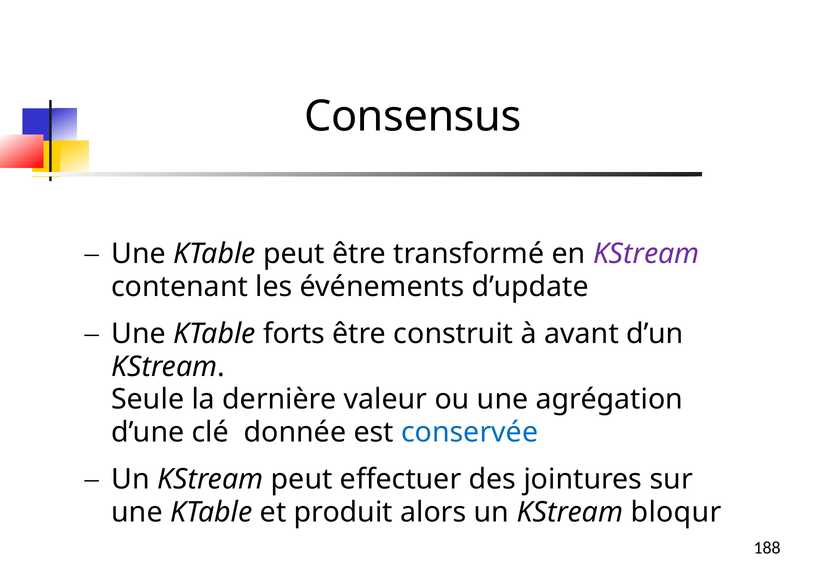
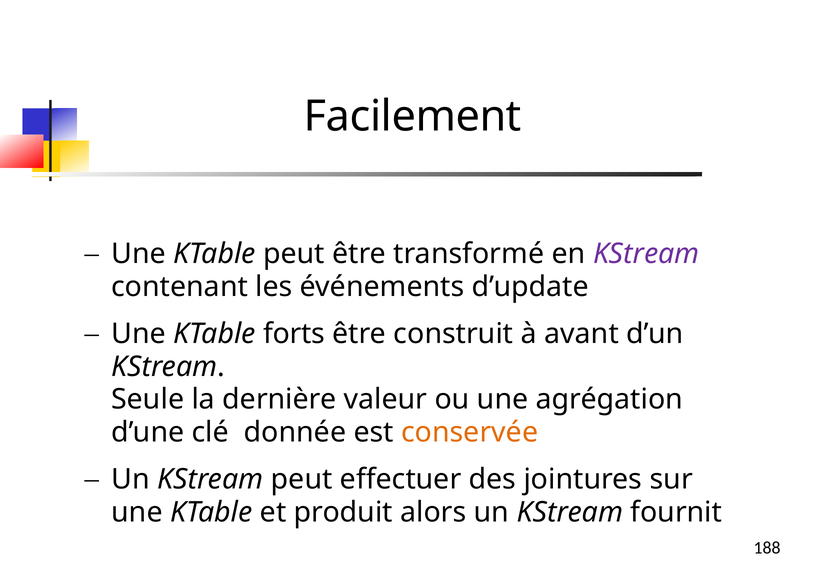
Consensus: Consensus -> Facilement (413, 117)
conservée colour: blue -> orange (470, 433)
bloqur: bloqur -> fournit (676, 512)
